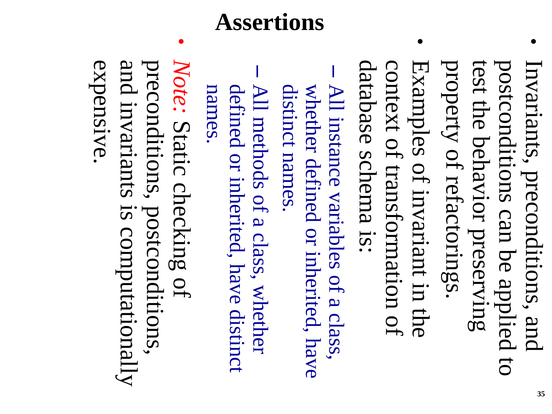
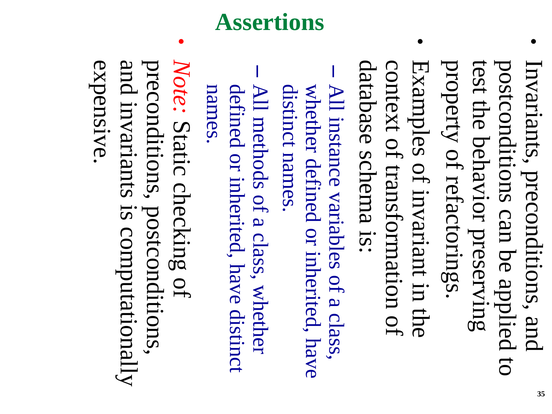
Assertions colour: black -> green (270, 22)
